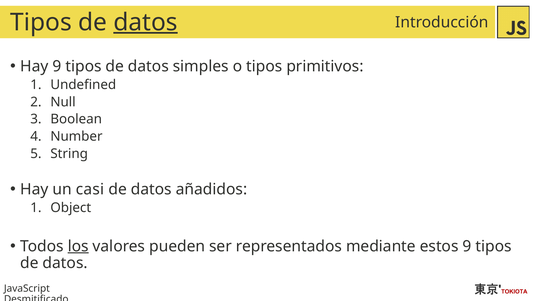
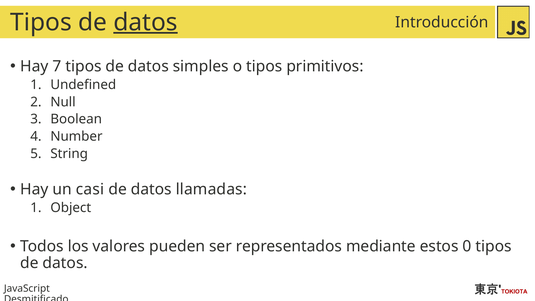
Hay 9: 9 -> 7 (57, 66)
añadidos: añadidos -> llamadas (211, 189)
los underline: present -> none (78, 246)
estos 9: 9 -> 0 (467, 246)
